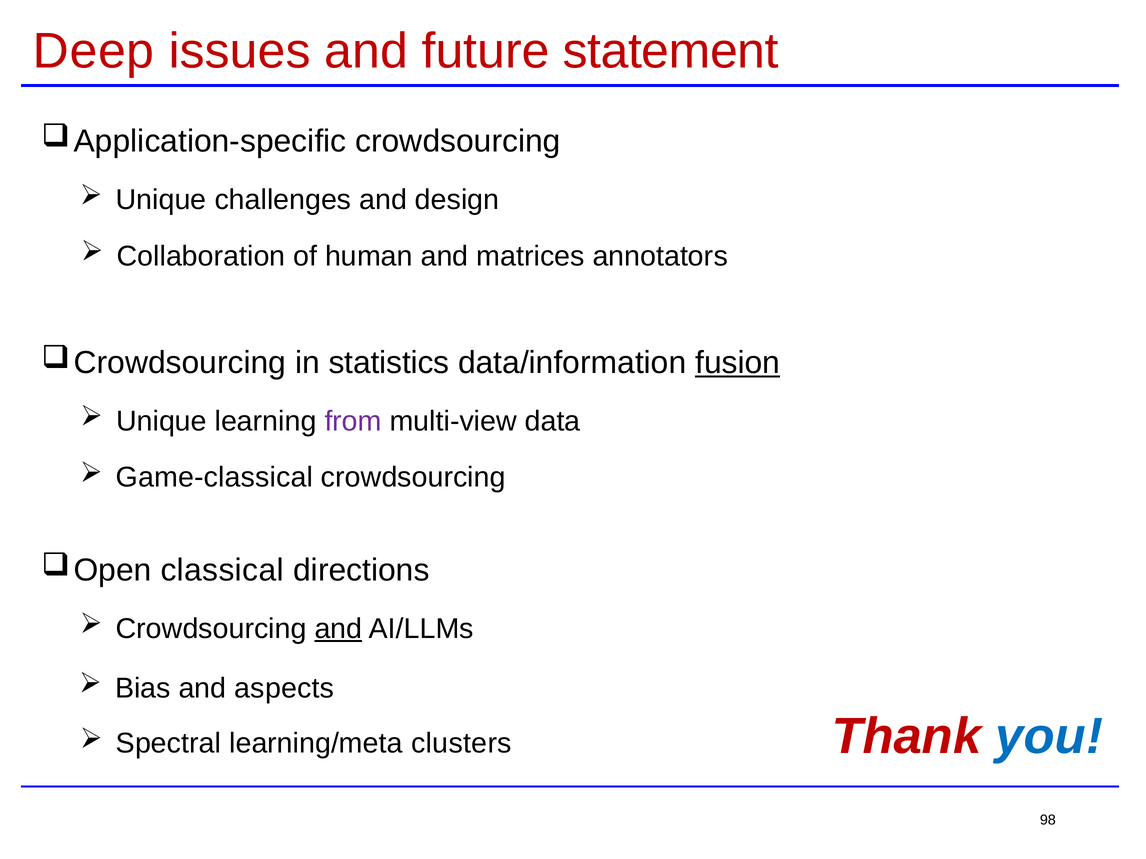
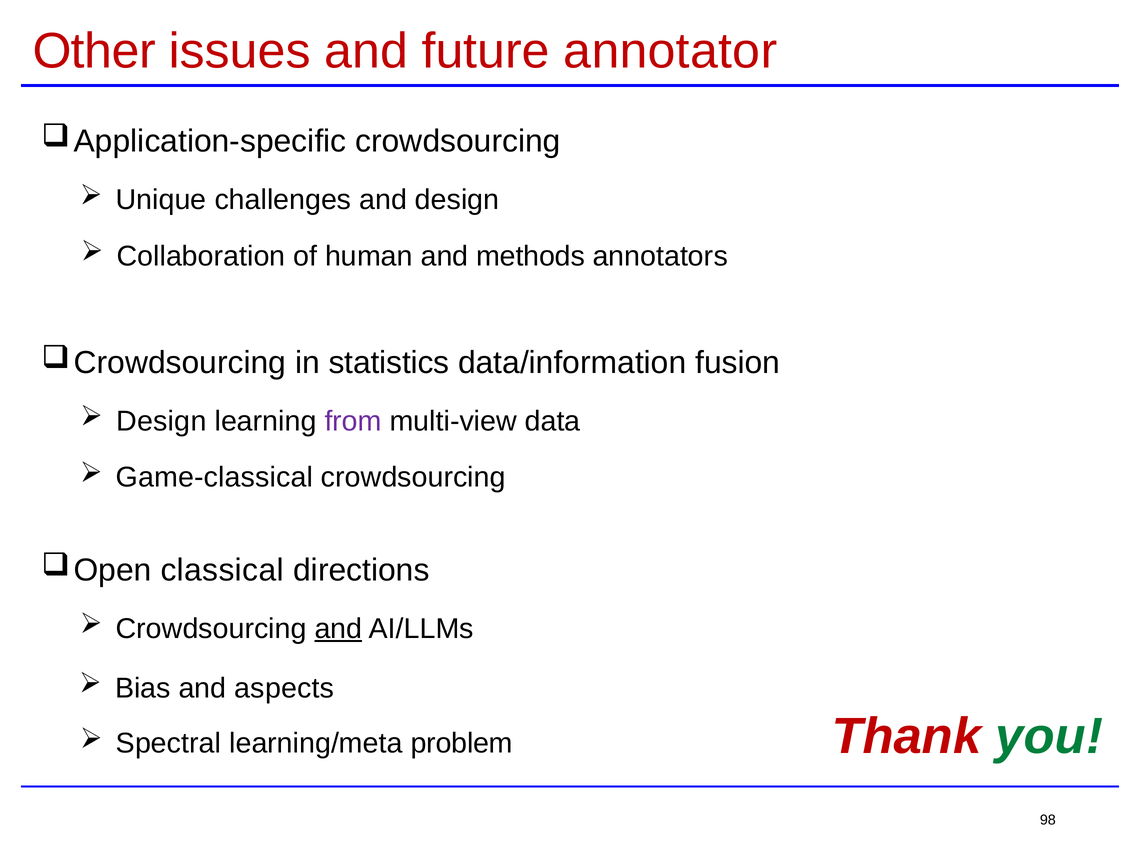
Deep: Deep -> Other (94, 51)
statement: statement -> annotator (670, 51)
matrices: matrices -> methods (531, 256)
fusion underline: present -> none (738, 363)
Unique: Unique -> Design (161, 421)
you colour: blue -> green (1049, 737)
clusters: clusters -> problem (462, 744)
